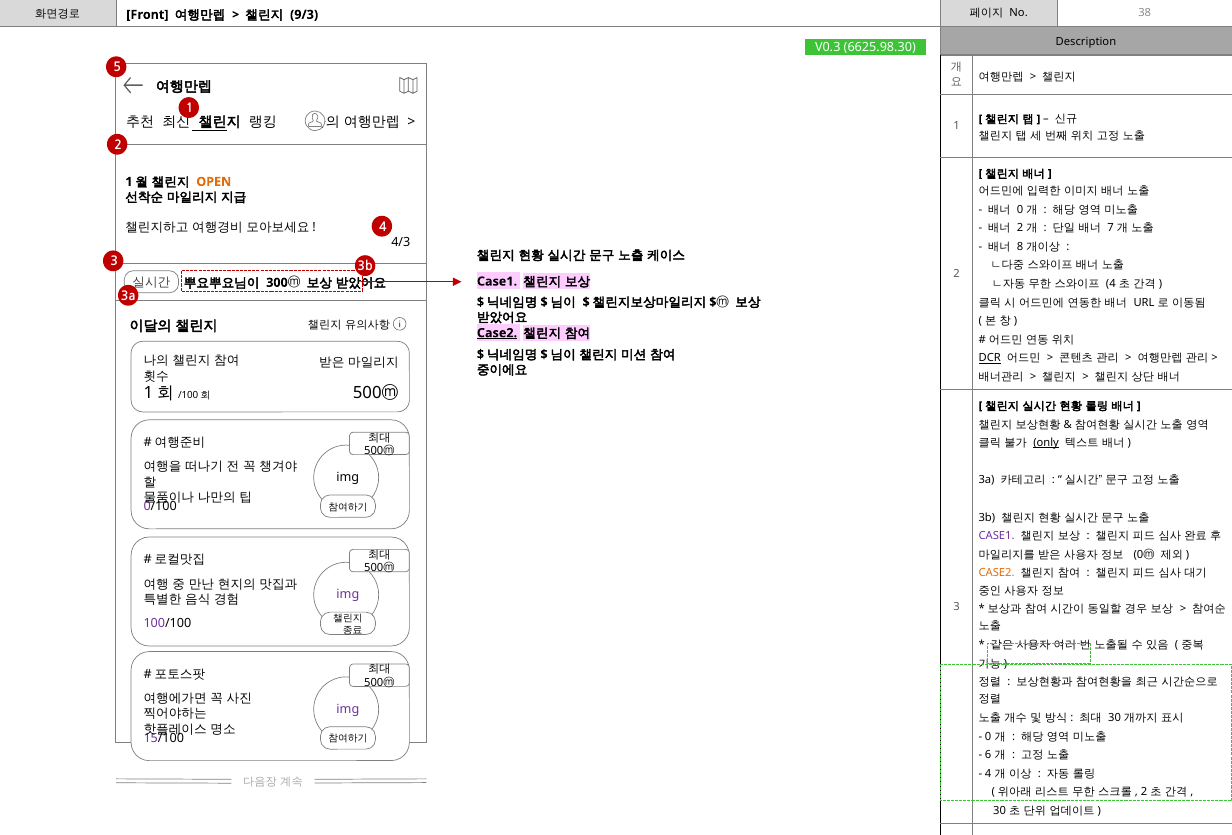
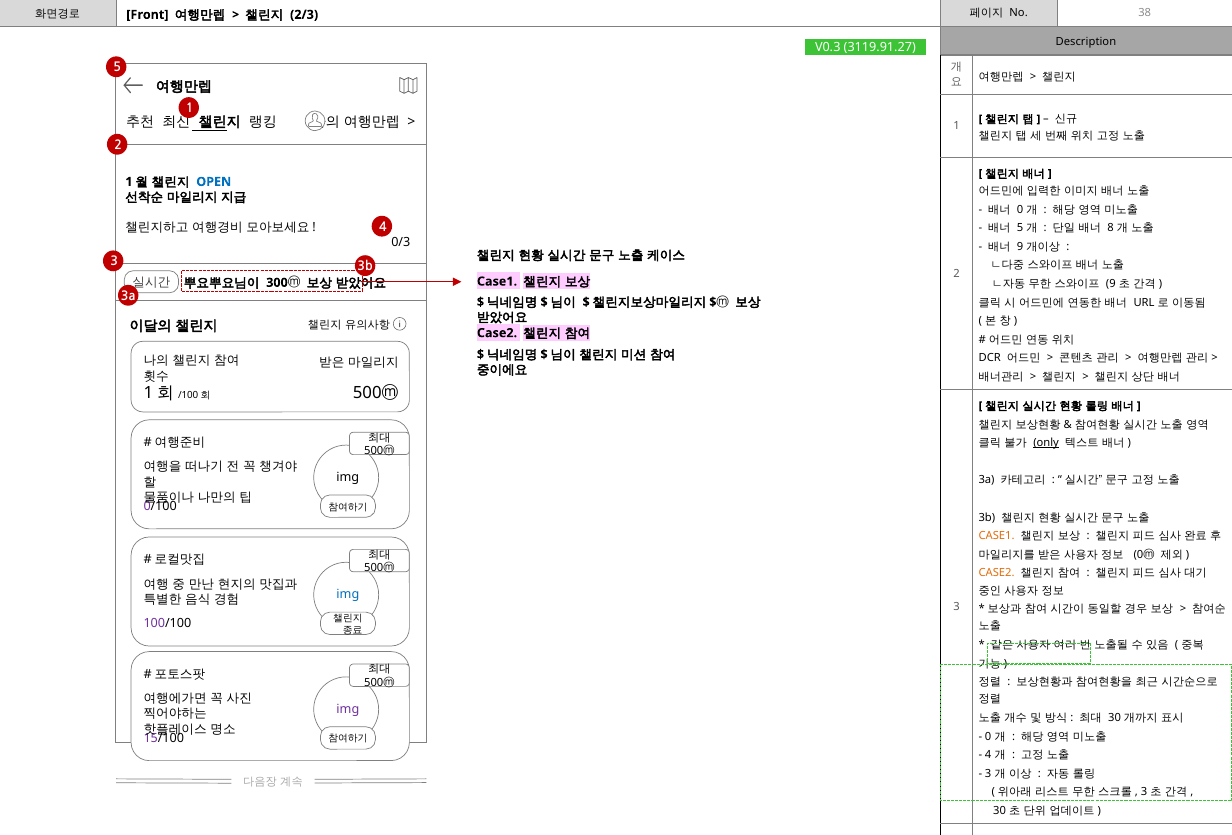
9/3: 9/3 -> 2/3 (304, 15)
6625.98.30: 6625.98.30 -> 3119.91.27 (880, 48)
OPEN colour: orange -> blue (214, 182)
2: 2 -> 5 (1020, 228)
7: 7 -> 8 (1111, 228)
4/3: 4/3 -> 0/3 (401, 242)
8: 8 -> 9 (1020, 246)
4: 4 -> 9 (1111, 284)
Case2 underline: present -> none (497, 333)
DCR underline: present -> none (990, 358)
CASE1 colour: purple -> orange (997, 536)
img colour: purple -> blue (348, 594)
6: 6 -> 4 (988, 755)
4: 4 -> 3 (988, 773)
2: 2 -> 3 (1144, 792)
